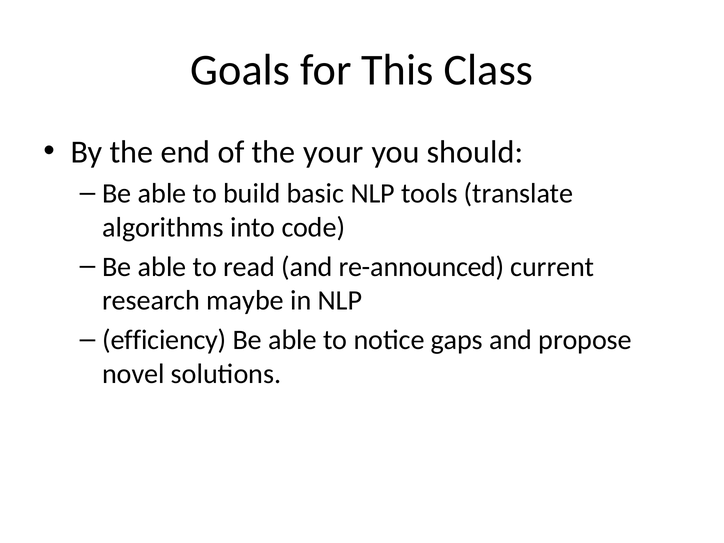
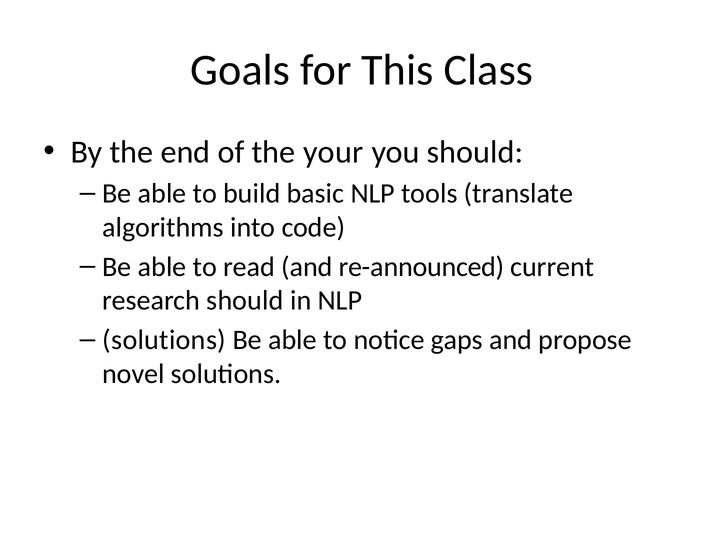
research maybe: maybe -> should (245, 301)
efficiency: efficiency -> solutions (164, 340)
